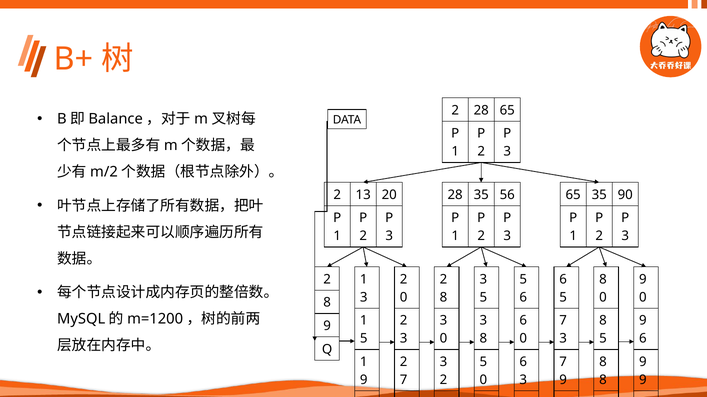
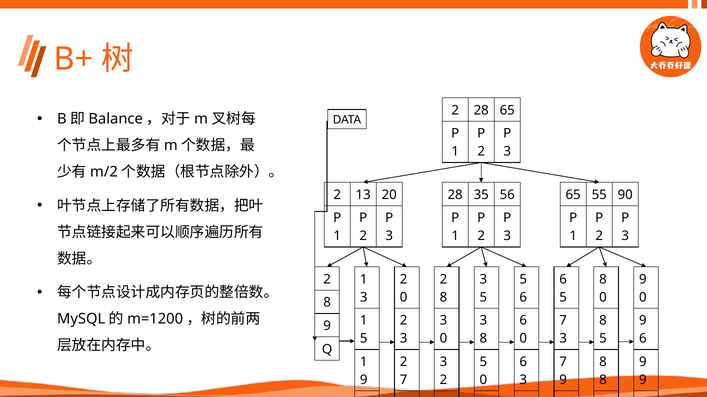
65 35: 35 -> 55 (599, 195)
